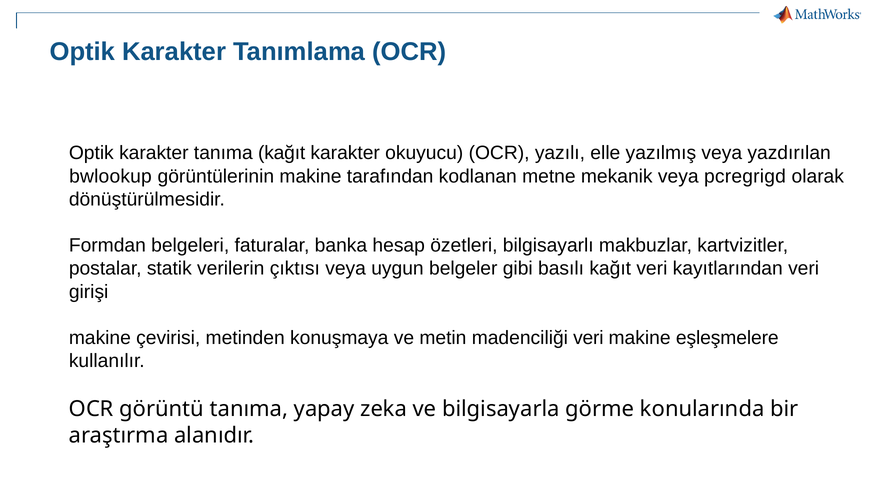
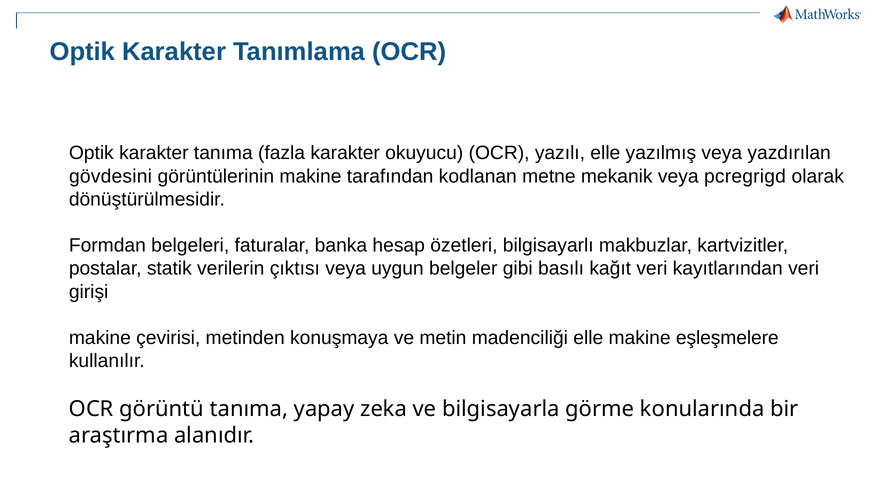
tanıma kağıt: kağıt -> fazla (282, 153)
bwlookup: bwlookup -> gövdesini (110, 176)
madenciliği veri: veri -> elle (588, 338)
